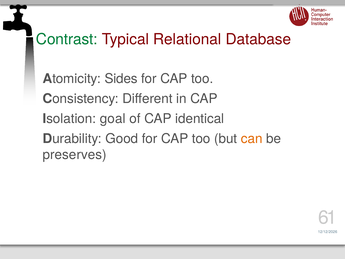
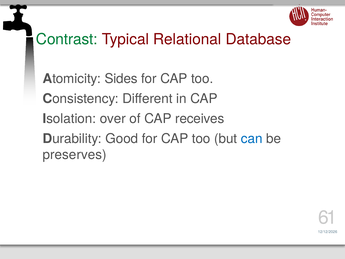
goal: goal -> over (113, 119)
identical: identical -> receives (200, 119)
can colour: orange -> blue (252, 139)
